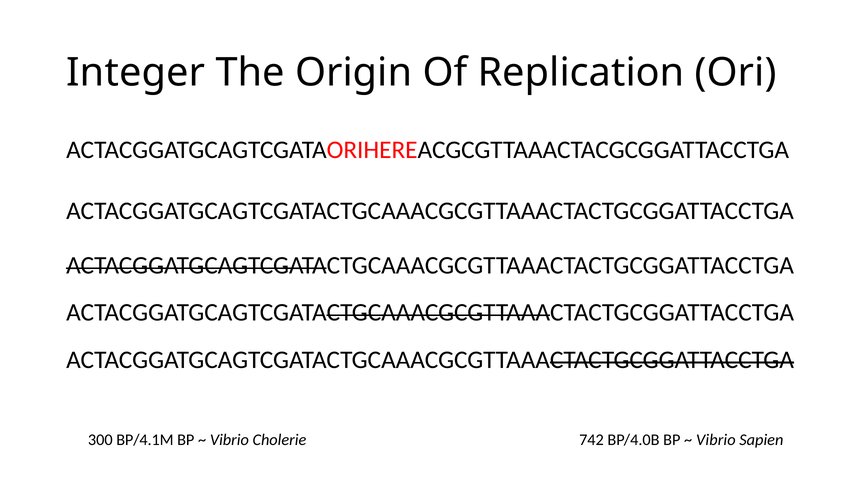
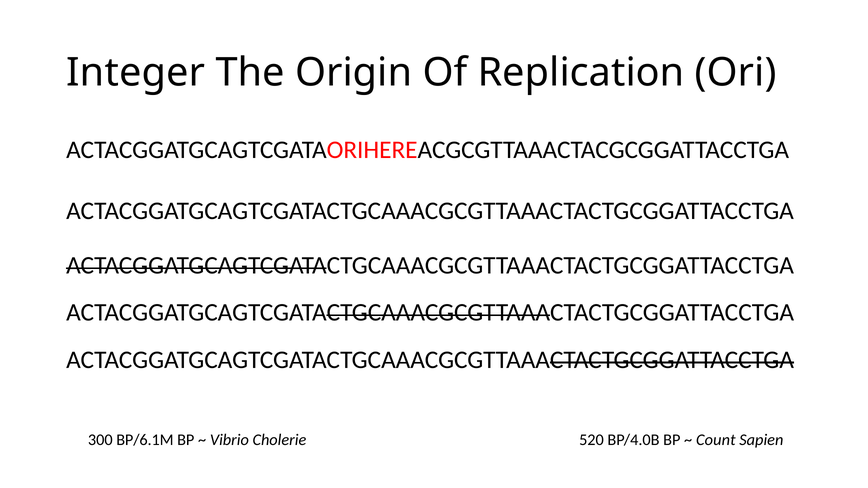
BP/4.1M: BP/4.1M -> BP/6.1M (145, 440)
742: 742 -> 520 (591, 440)
Vibrio: Vibrio -> Count (716, 440)
